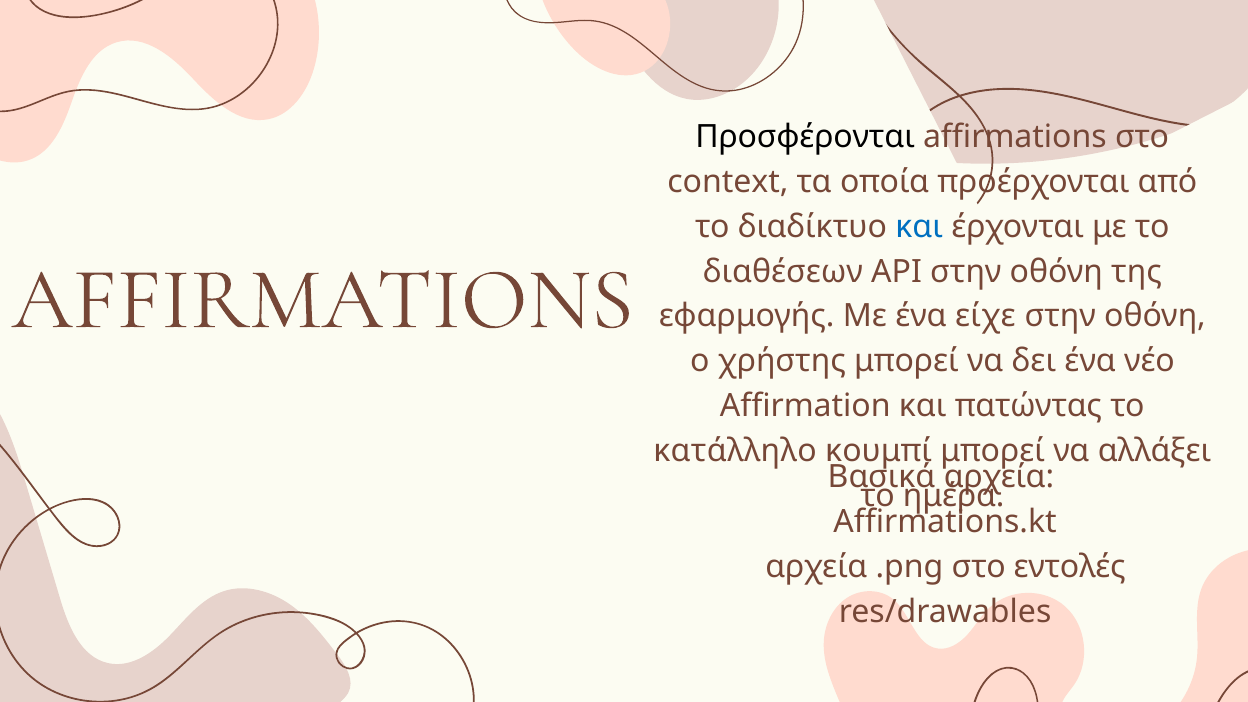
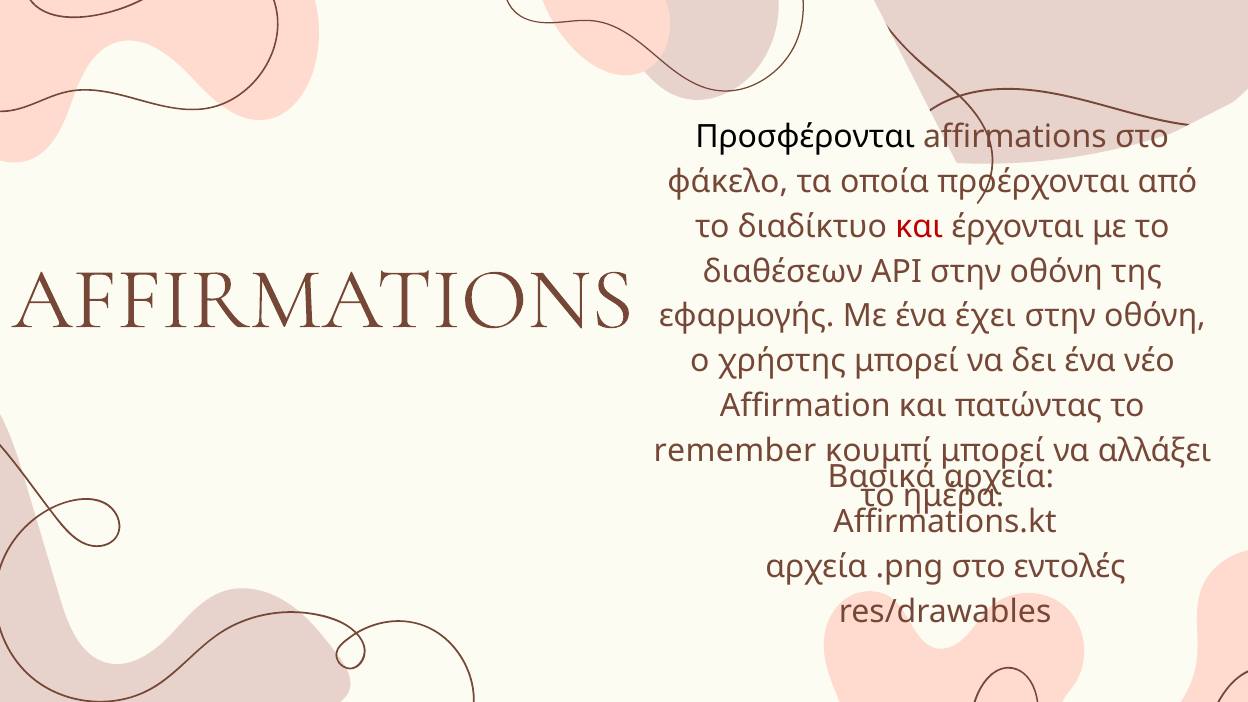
context: context -> φάκελο (728, 182)
και colour: blue -> red (919, 227)
είχε: είχε -> έχει (985, 316)
κατάλληλο: κατάλληλο -> remember (735, 451)
